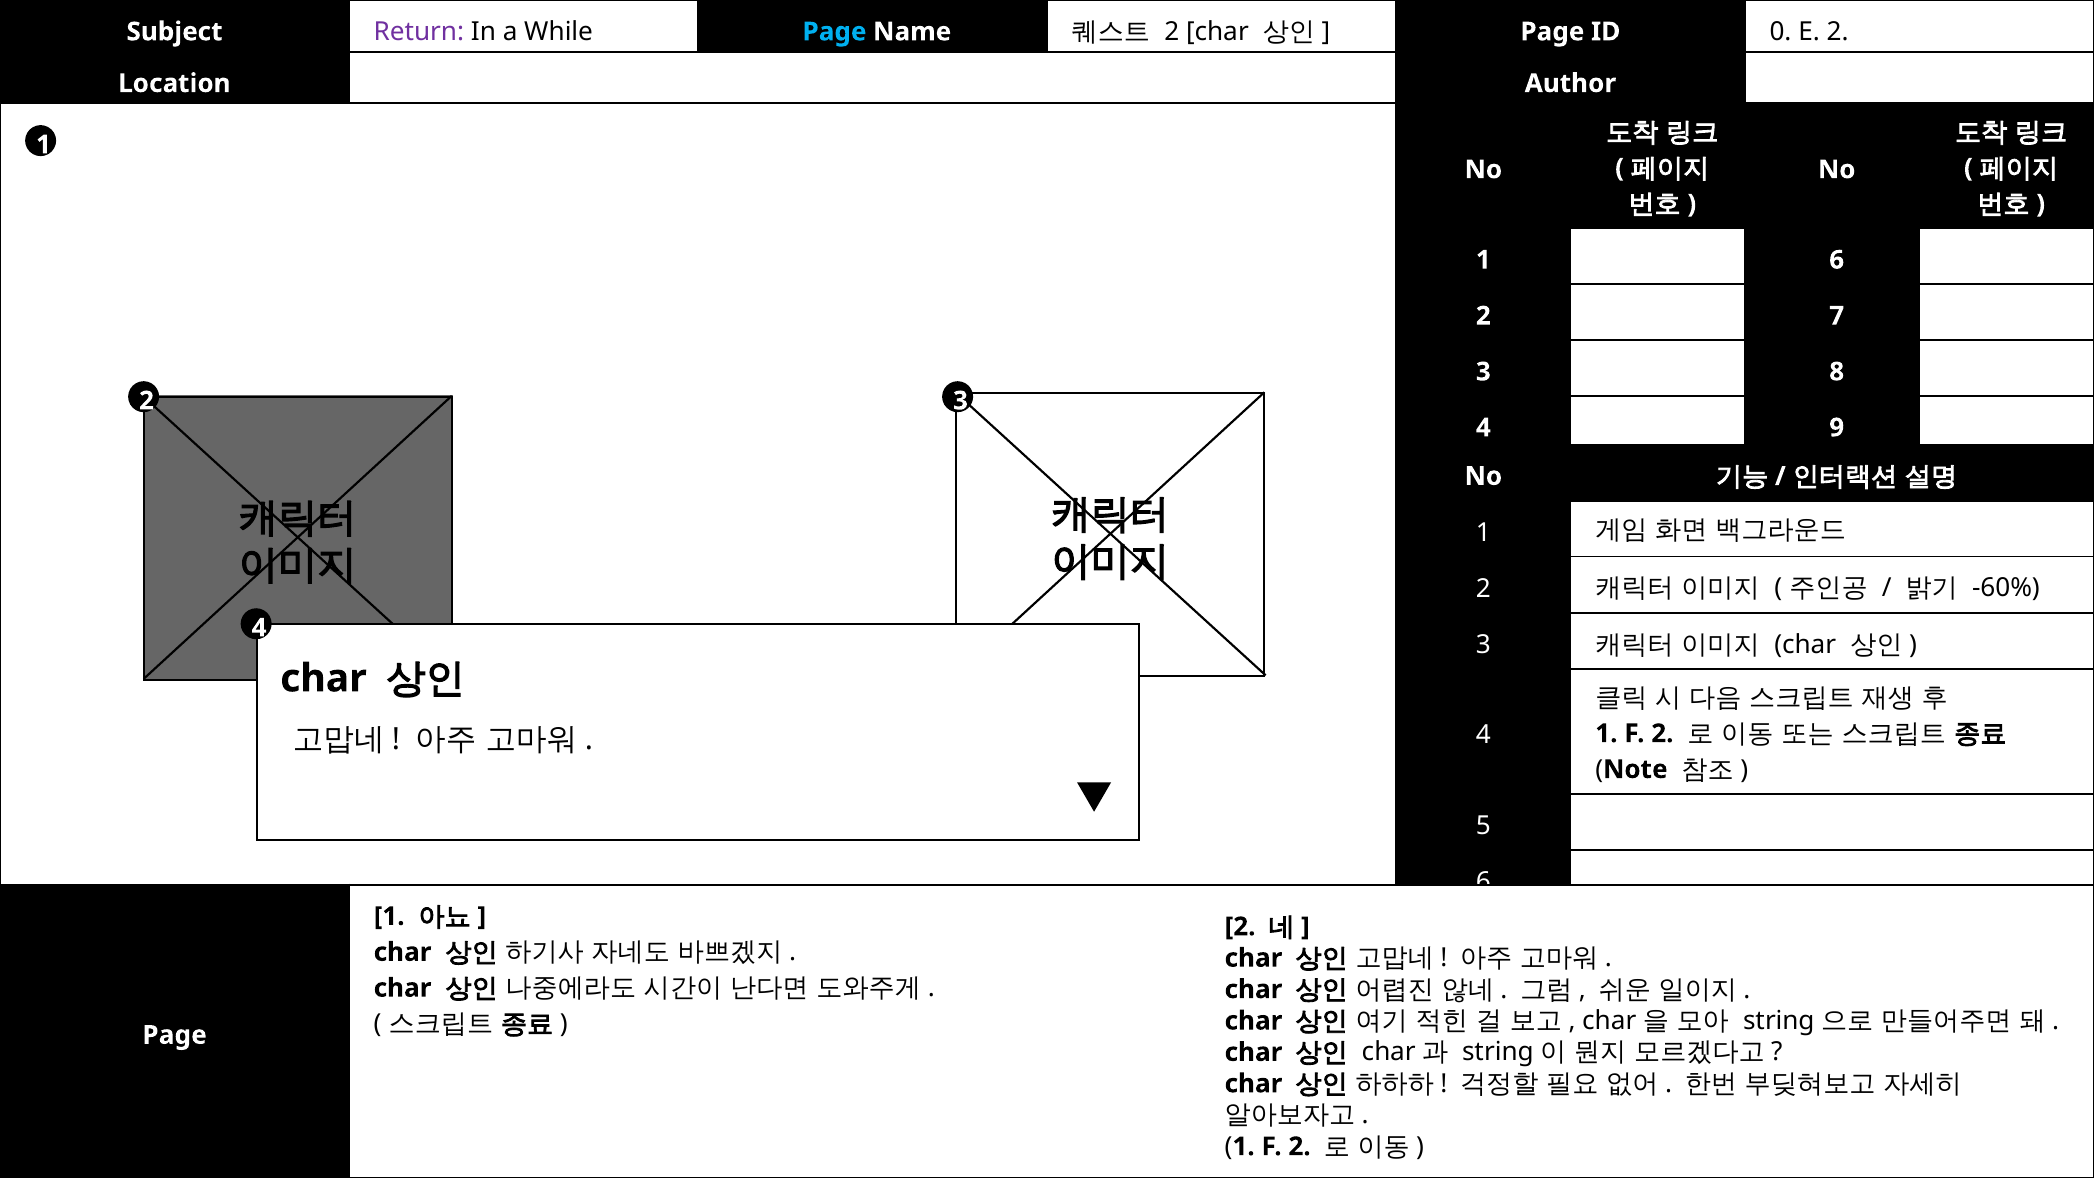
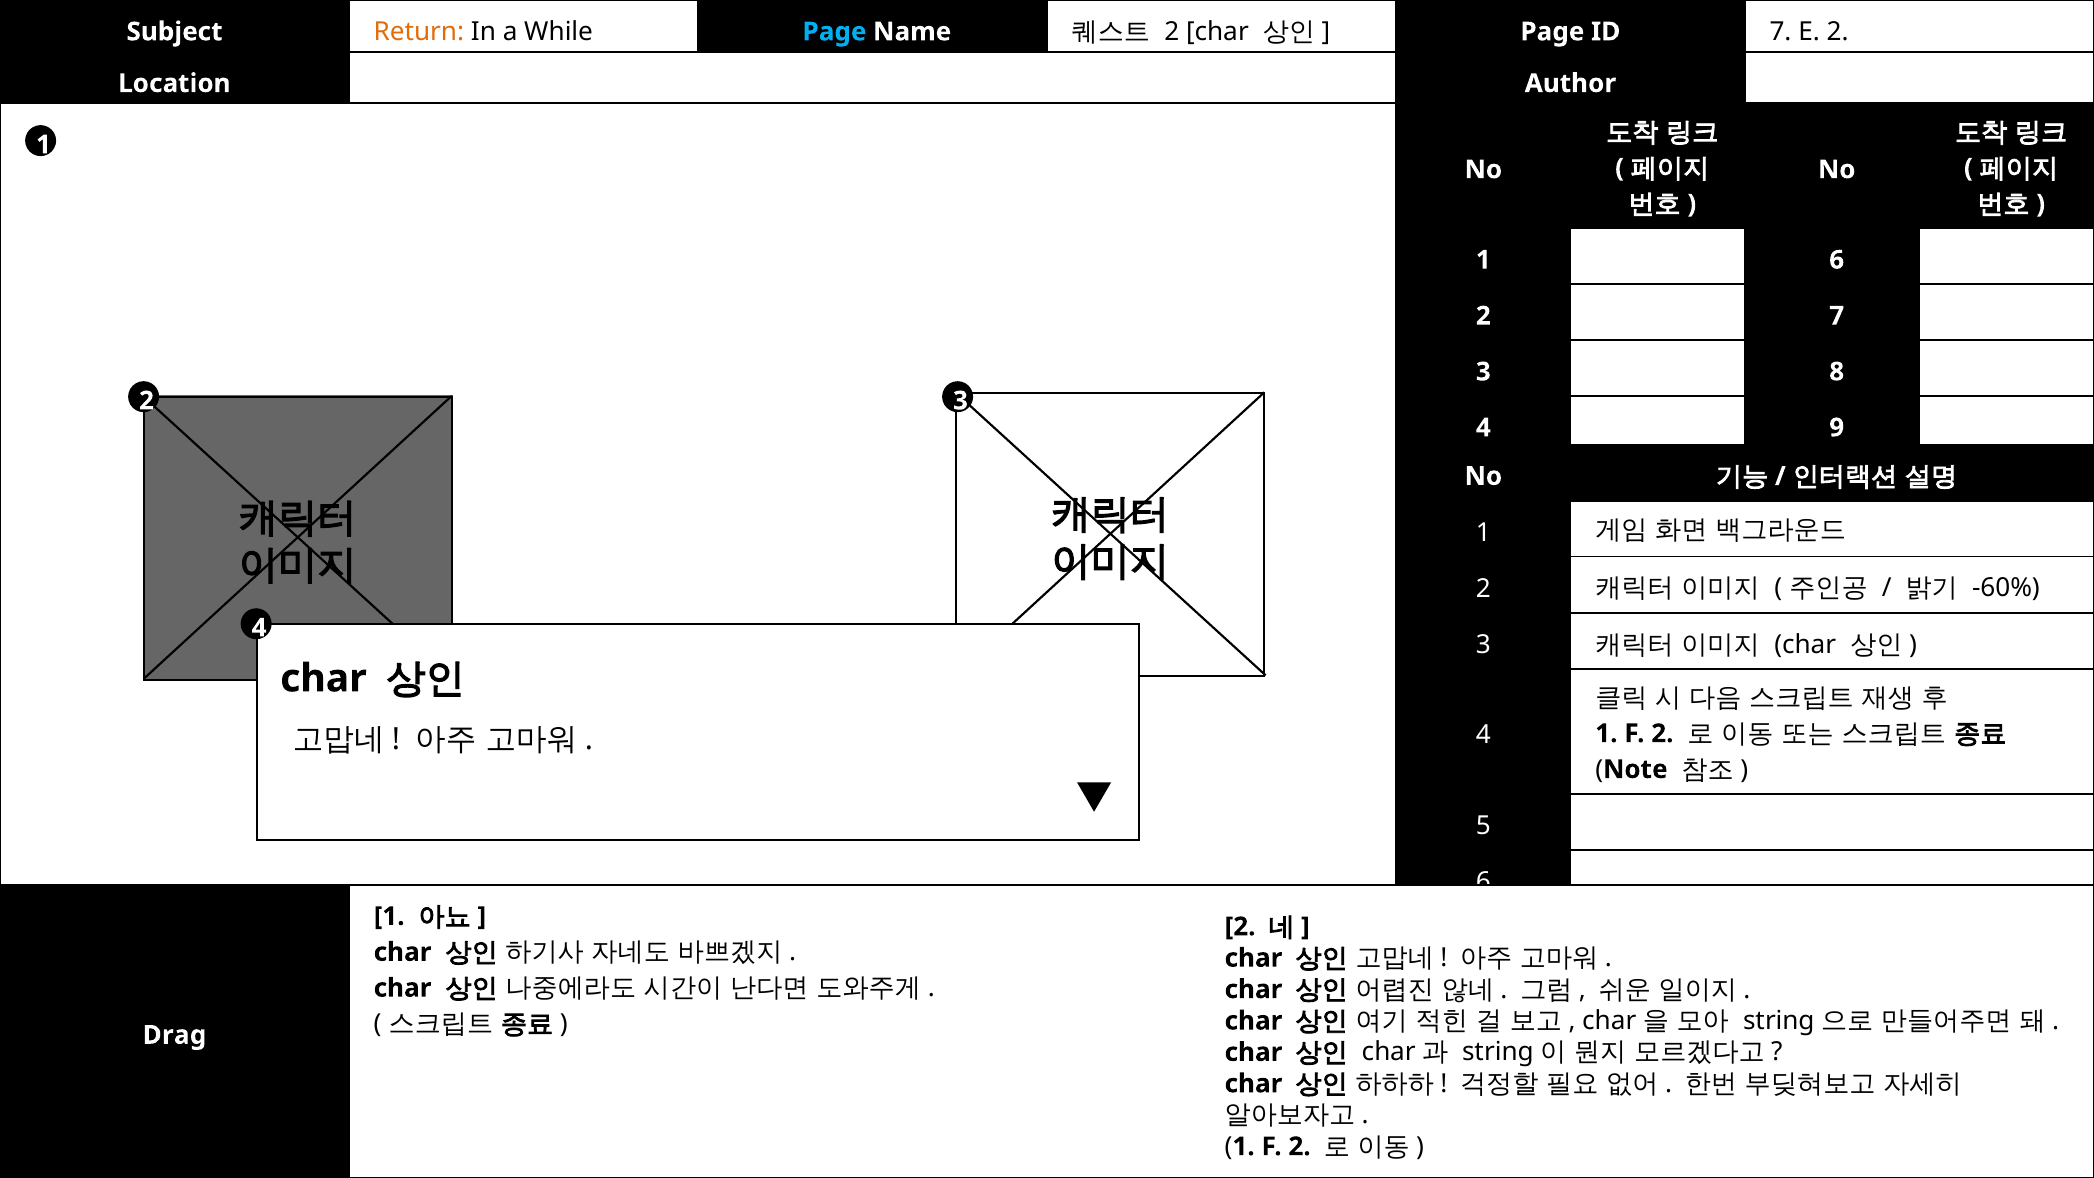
Return colour: purple -> orange (419, 32)
ID 0: 0 -> 7 (1781, 32)
Page: Page -> Drag (174, 1035)
